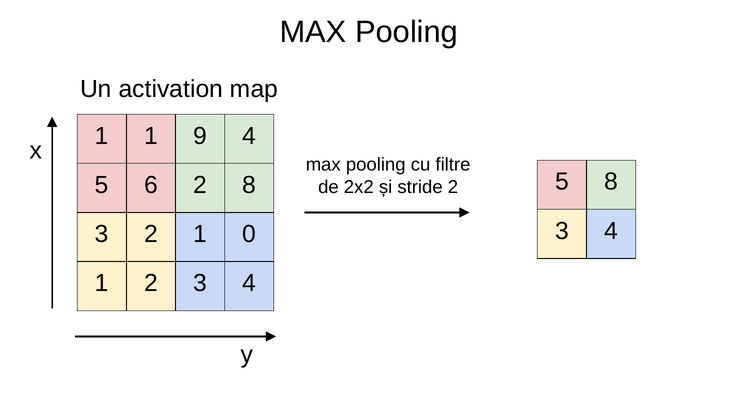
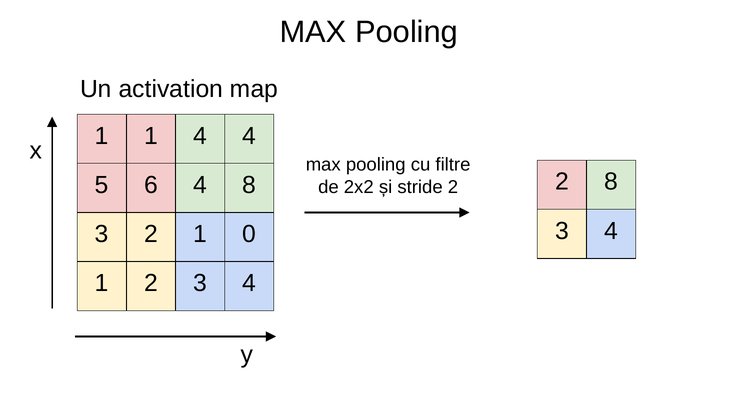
1 9: 9 -> 4 (200, 136)
6 2: 2 -> 4 (200, 185)
2 5: 5 -> 2 (562, 182)
